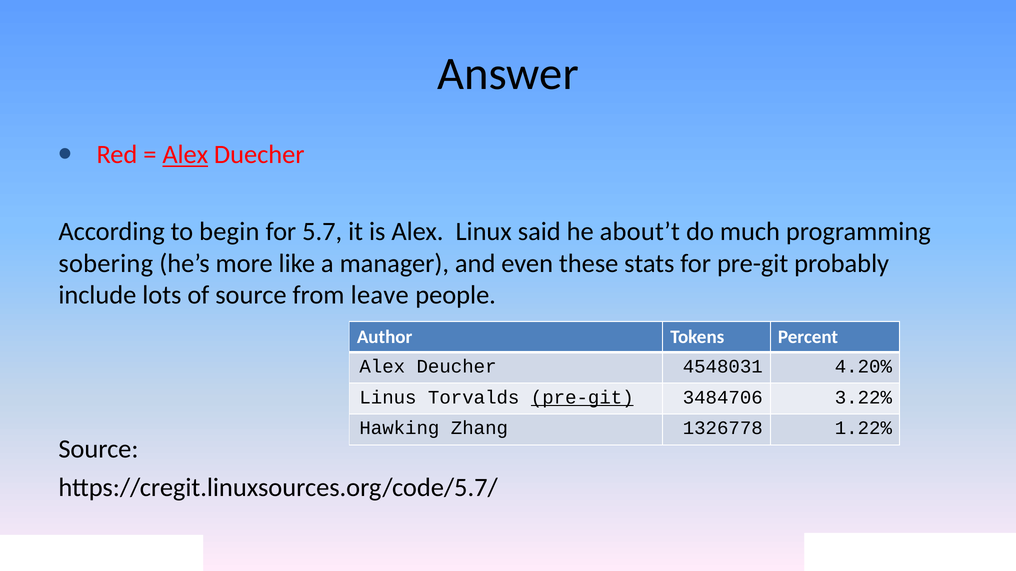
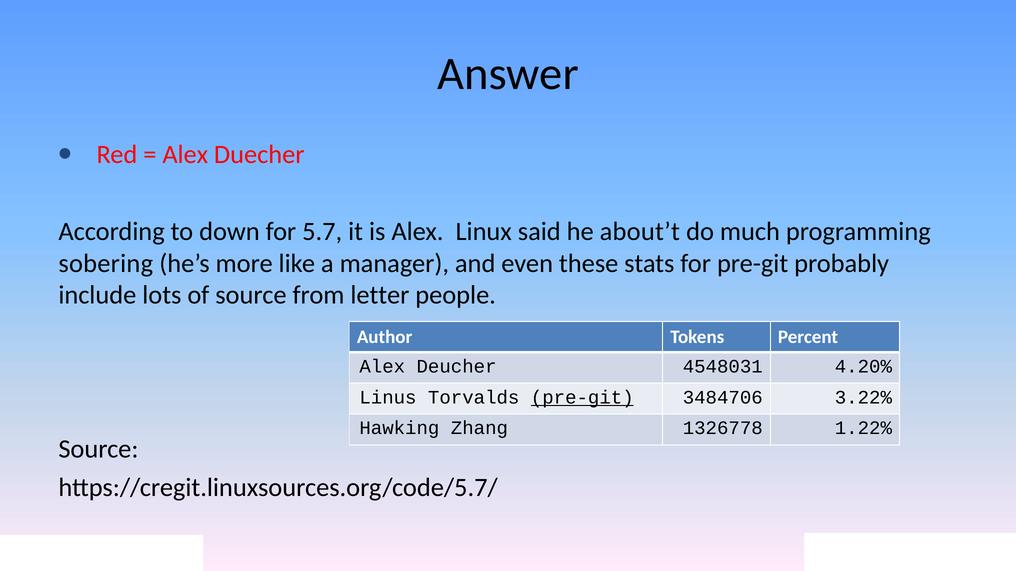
Alex underline: present -> none (185, 155)
begin: begin -> down (229, 232)
leave: leave -> letter (380, 295)
